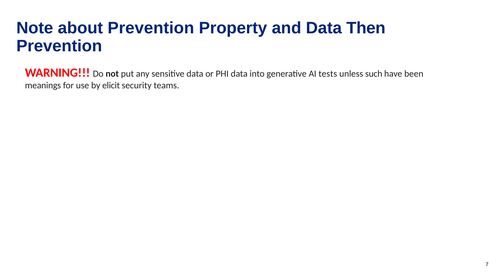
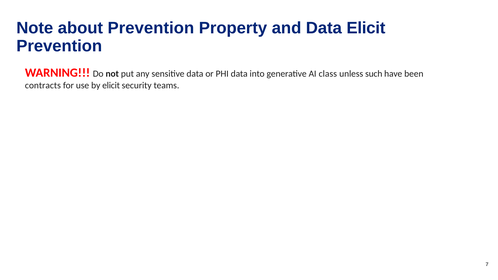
Data Then: Then -> Elicit (366, 28)
tests: tests -> class (328, 74)
meanings: meanings -> contracts (43, 85)
